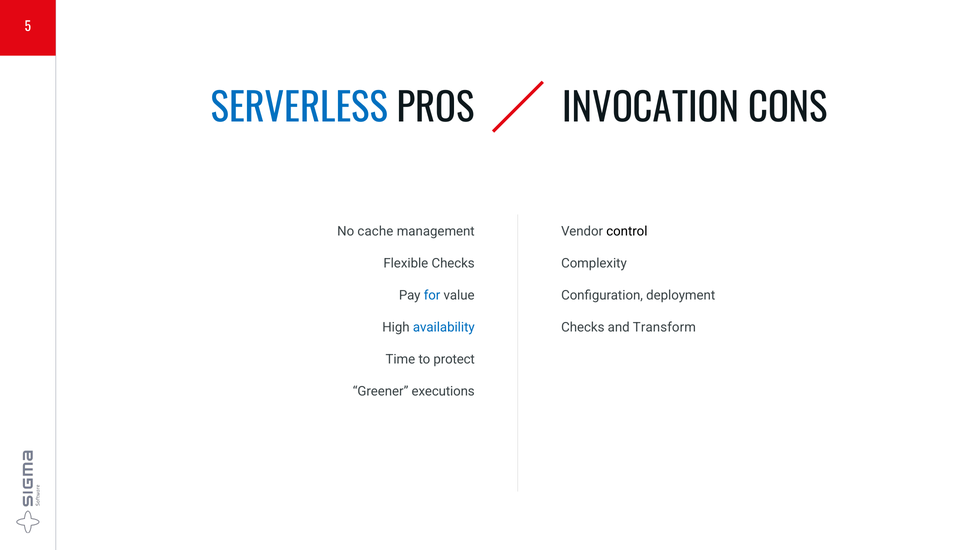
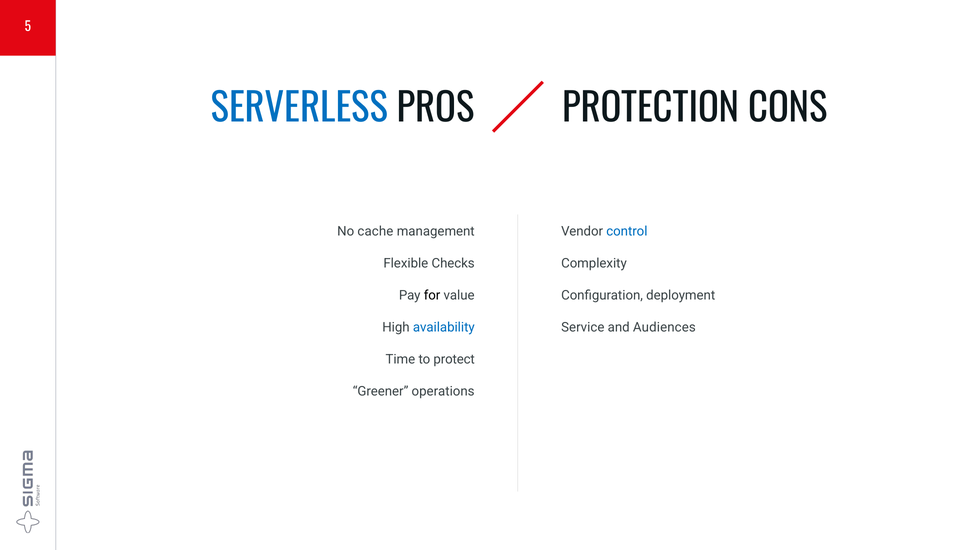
INVOCATION: INVOCATION -> PROTECTION (651, 109)
control colour: black -> blue (627, 231)
for colour: blue -> black (432, 295)
Checks: Checks -> Service (583, 327)
Transform: Transform -> Audiences (664, 327)
executions: executions -> operations (443, 391)
